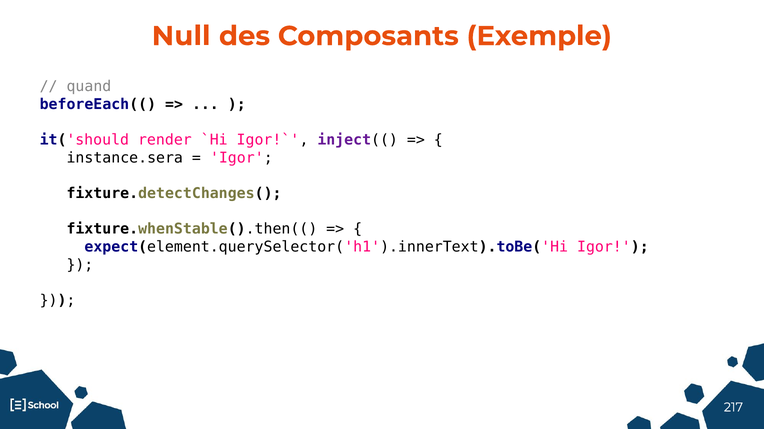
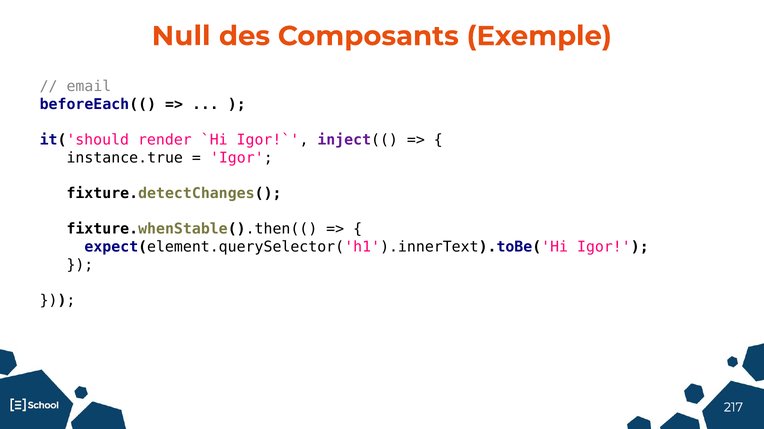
quand: quand -> email (89, 87)
instance.sera: instance.sera -> instance.true (125, 158)
